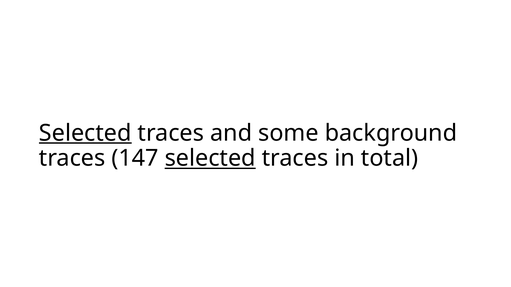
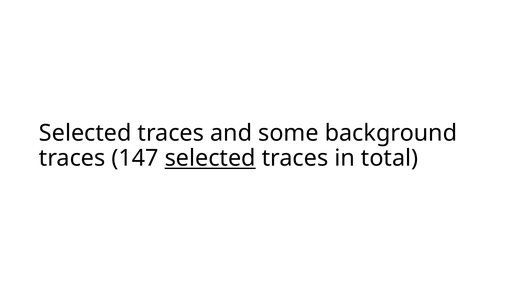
Selected underline: present -> none (85, 133)
